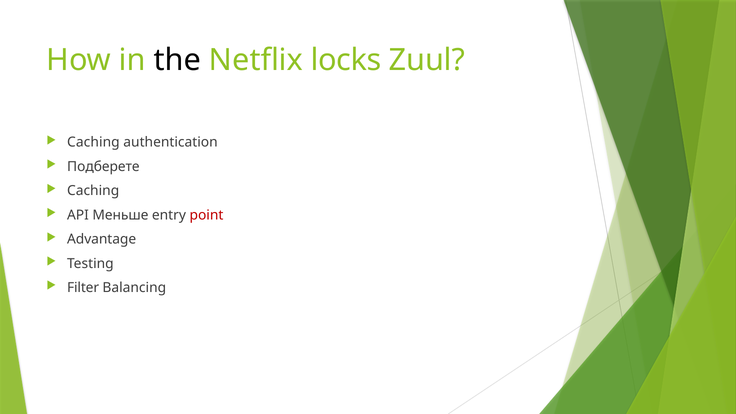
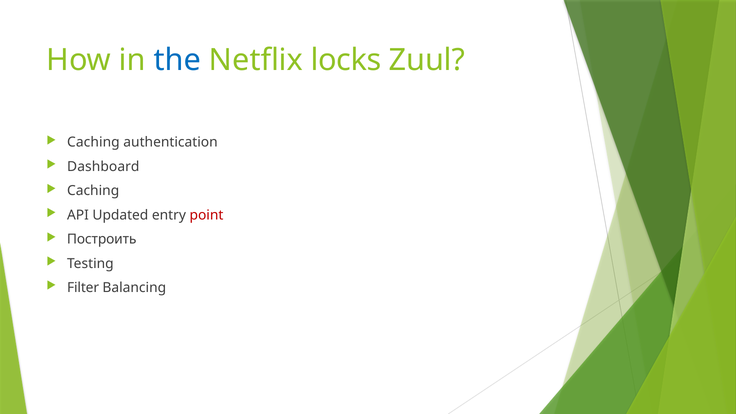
the colour: black -> blue (177, 60)
Подберете: Подберете -> Dashboard (103, 167)
Меньше: Меньше -> Updated (120, 215)
Advantage: Advantage -> Построить (102, 239)
